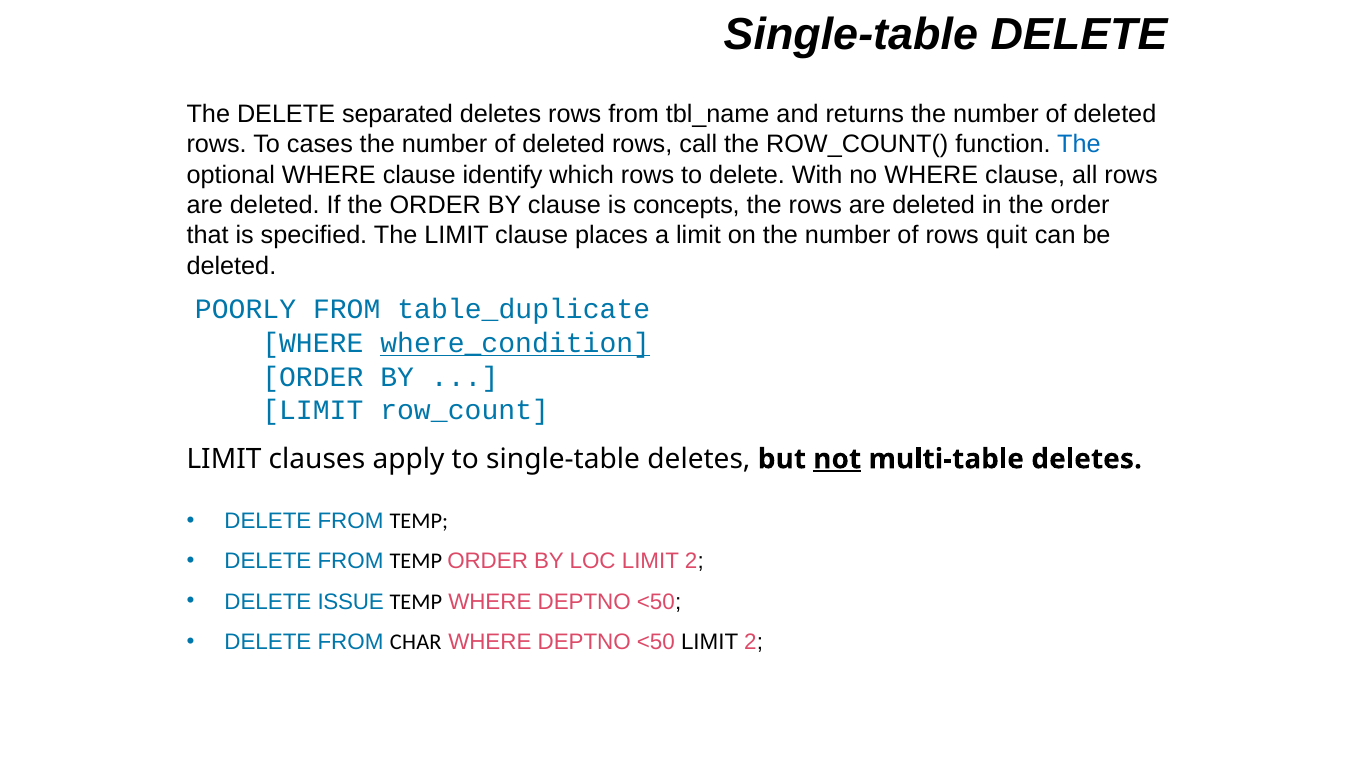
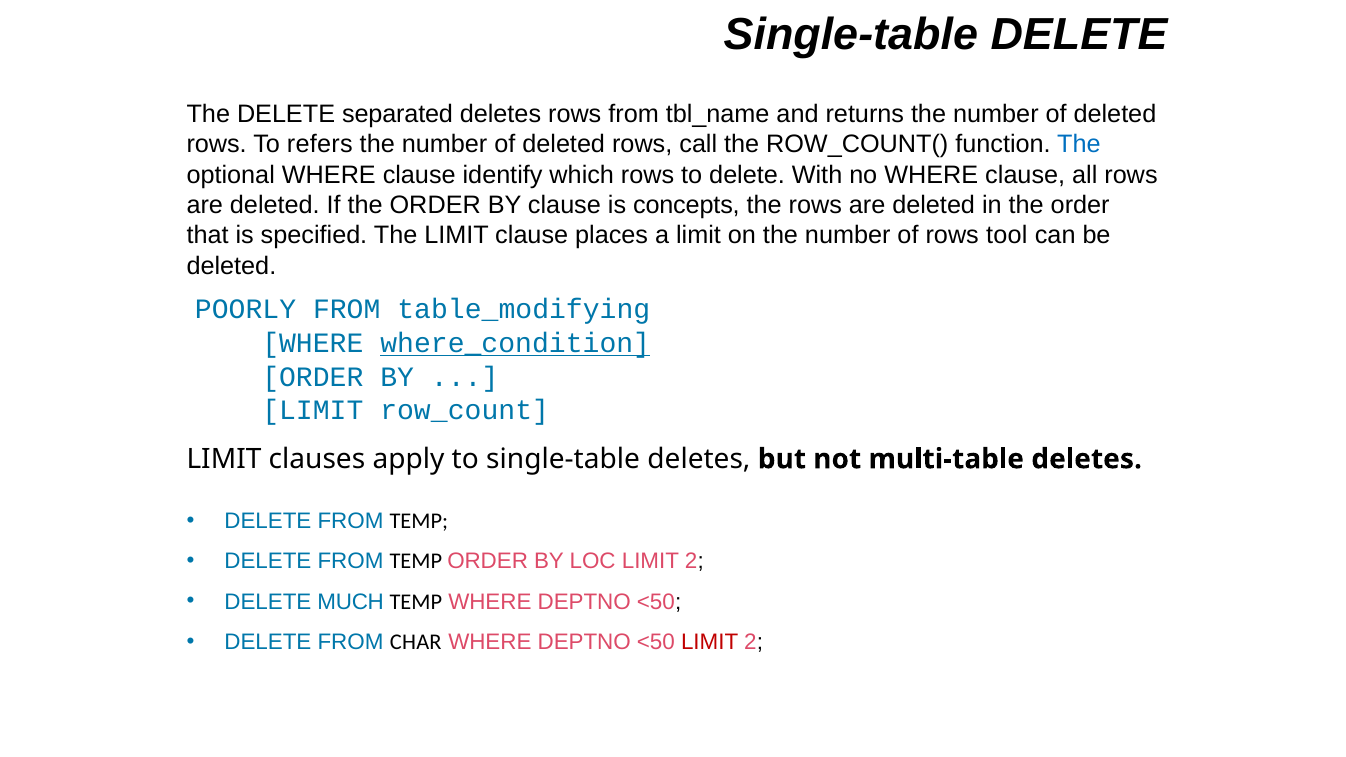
cases: cases -> refers (320, 145)
quit: quit -> tool (1007, 236)
table_duplicate: table_duplicate -> table_modifying (524, 310)
not underline: present -> none (837, 459)
ISSUE: ISSUE -> MUCH (351, 602)
LIMIT colour: black -> red (710, 642)
